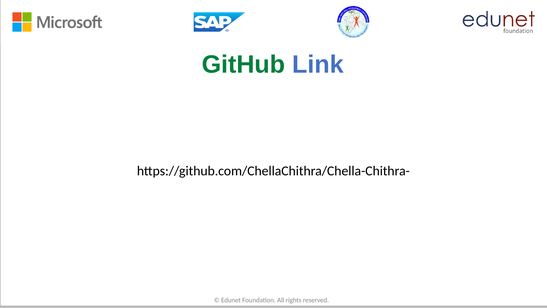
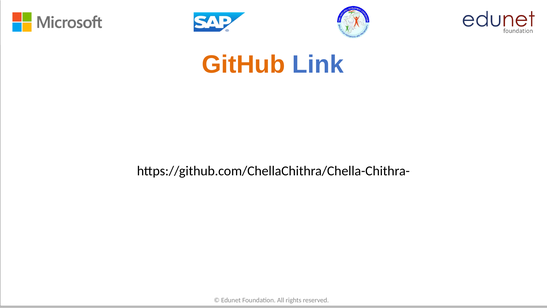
GitHub colour: green -> orange (243, 64)
